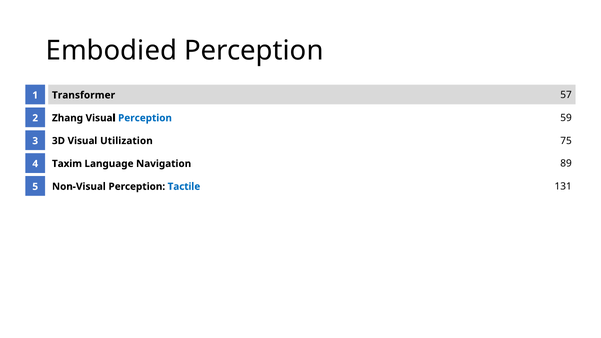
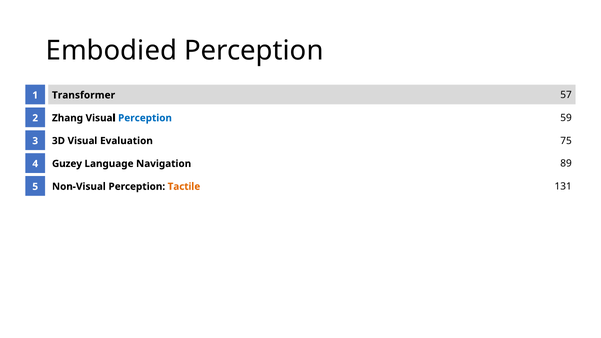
Utilization: Utilization -> Evaluation (126, 141)
Taxim: Taxim -> Guzey (67, 164)
Tactile colour: blue -> orange (184, 187)
